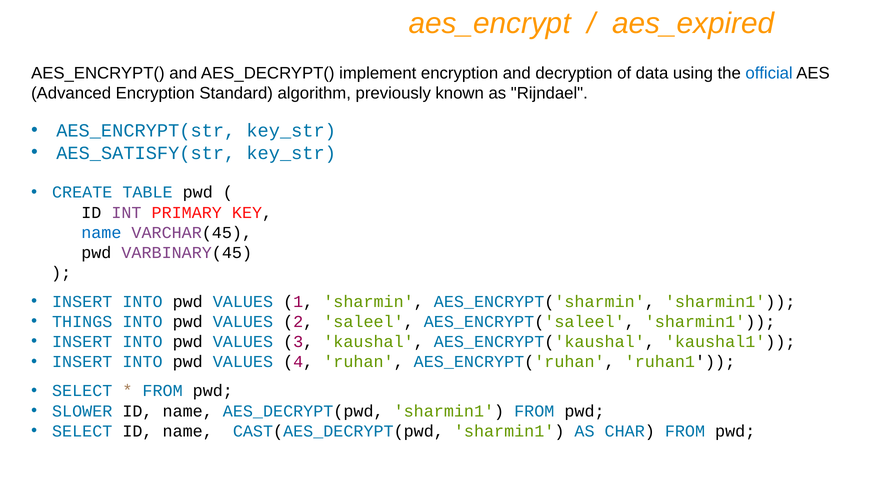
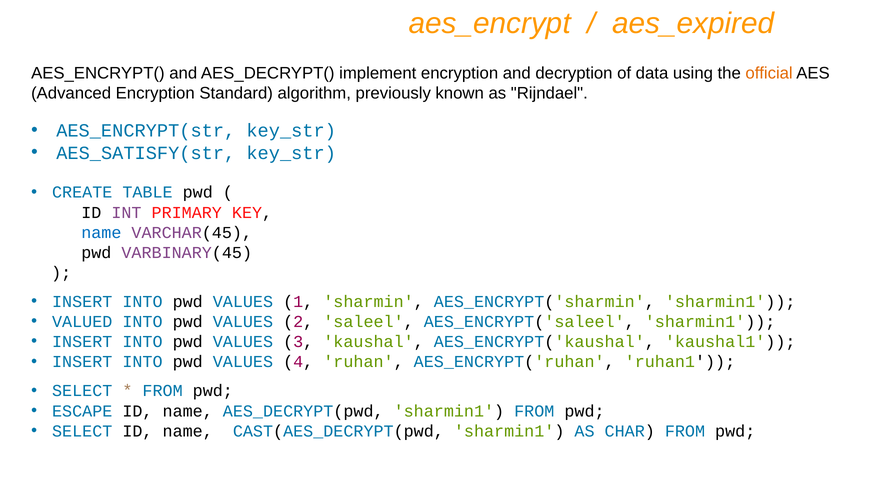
official colour: blue -> orange (769, 73)
THINGS: THINGS -> VALUED (82, 322)
SLOWER: SLOWER -> ESCAPE (82, 411)
